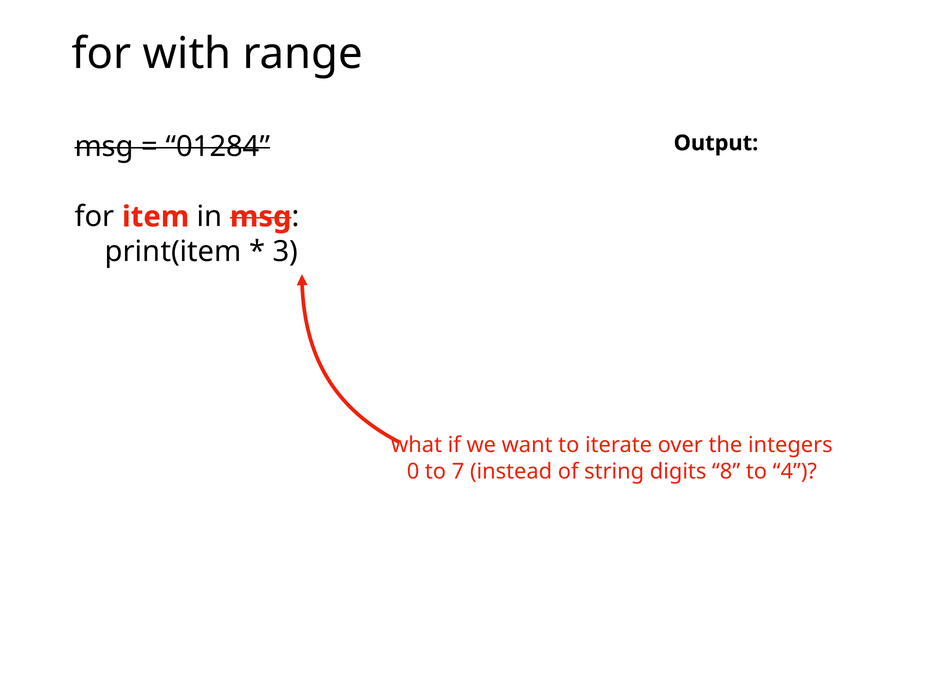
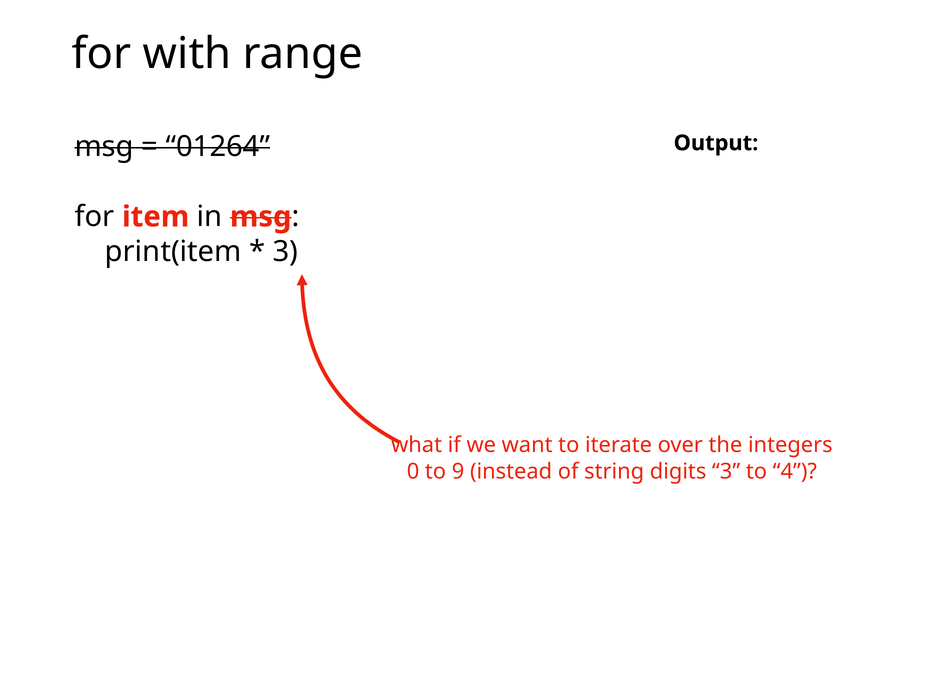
01284: 01284 -> 01264 (218, 147)
7: 7 -> 9 (458, 471)
digits 8: 8 -> 3 (726, 471)
